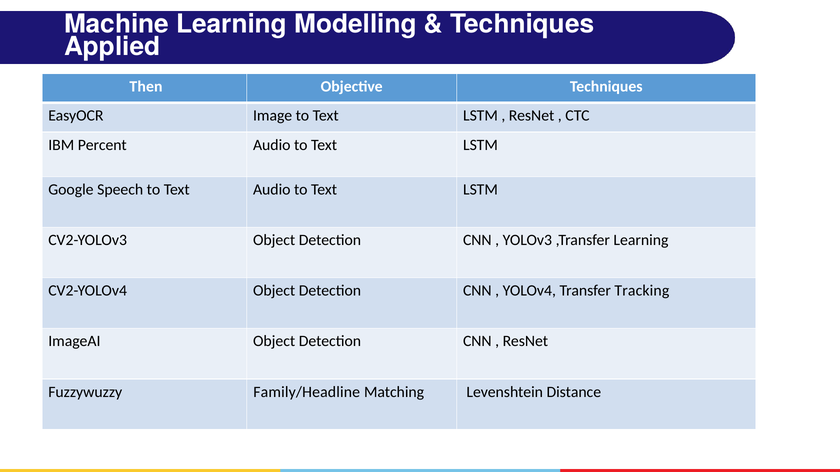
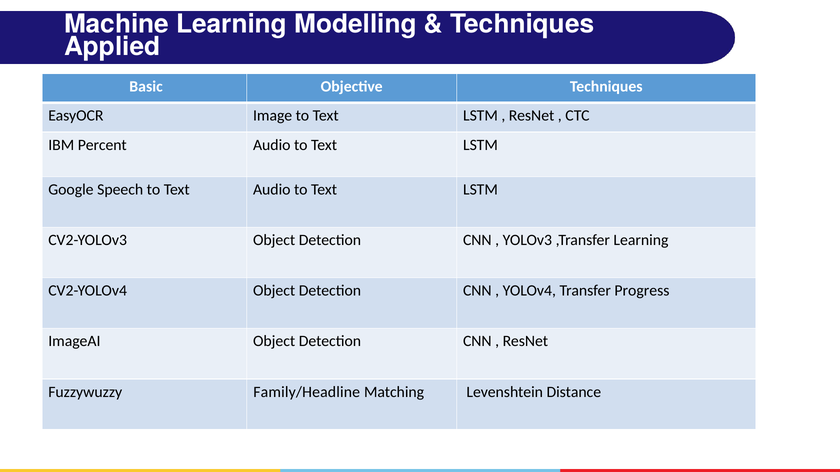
Then: Then -> Basic (146, 86)
Tracking: Tracking -> Progress (642, 291)
